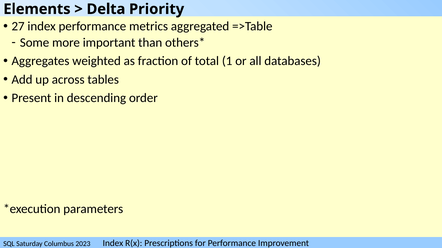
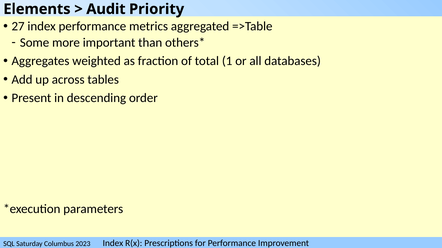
Delta: Delta -> Audit (106, 9)
